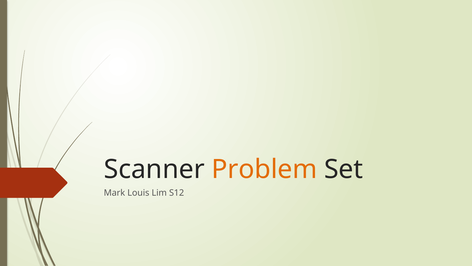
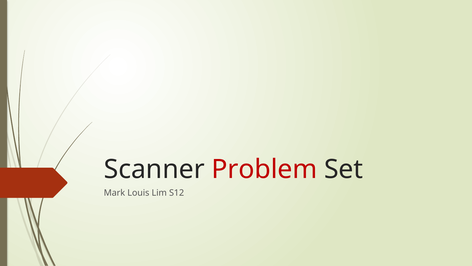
Problem colour: orange -> red (264, 169)
